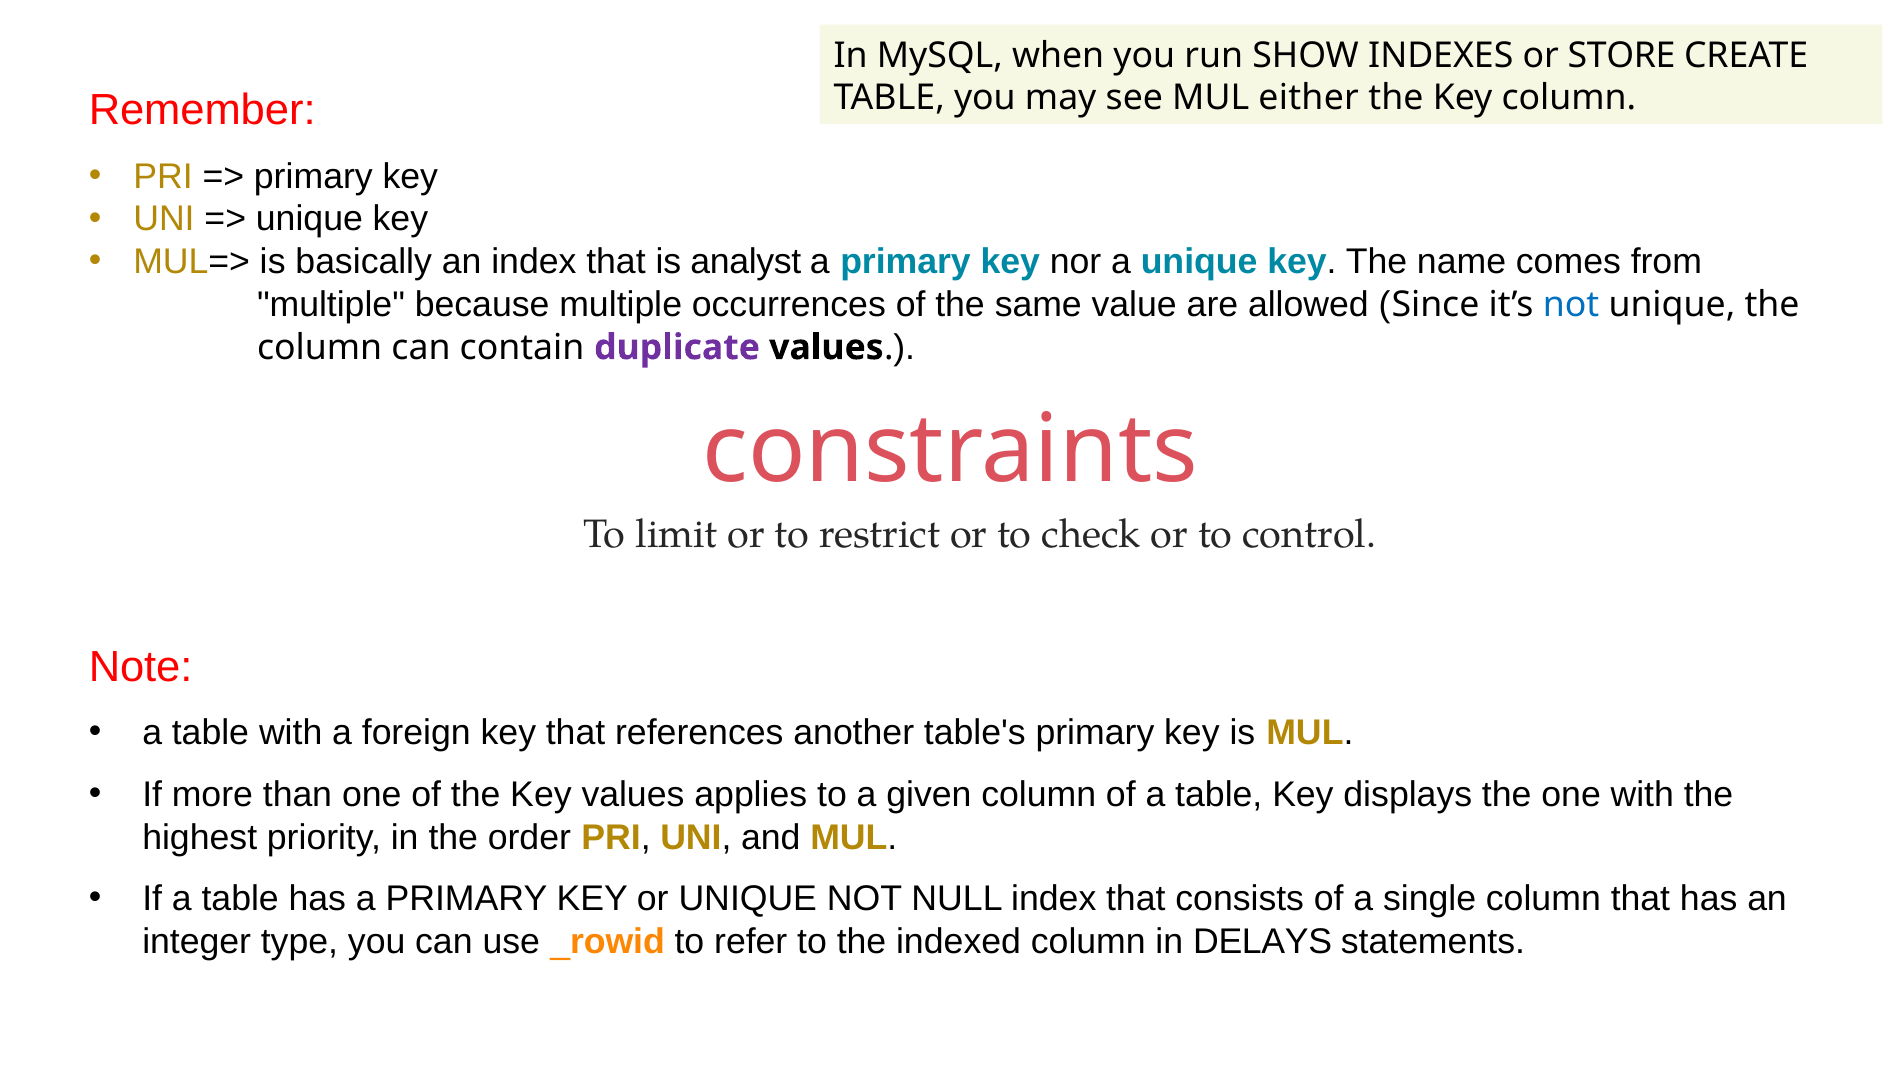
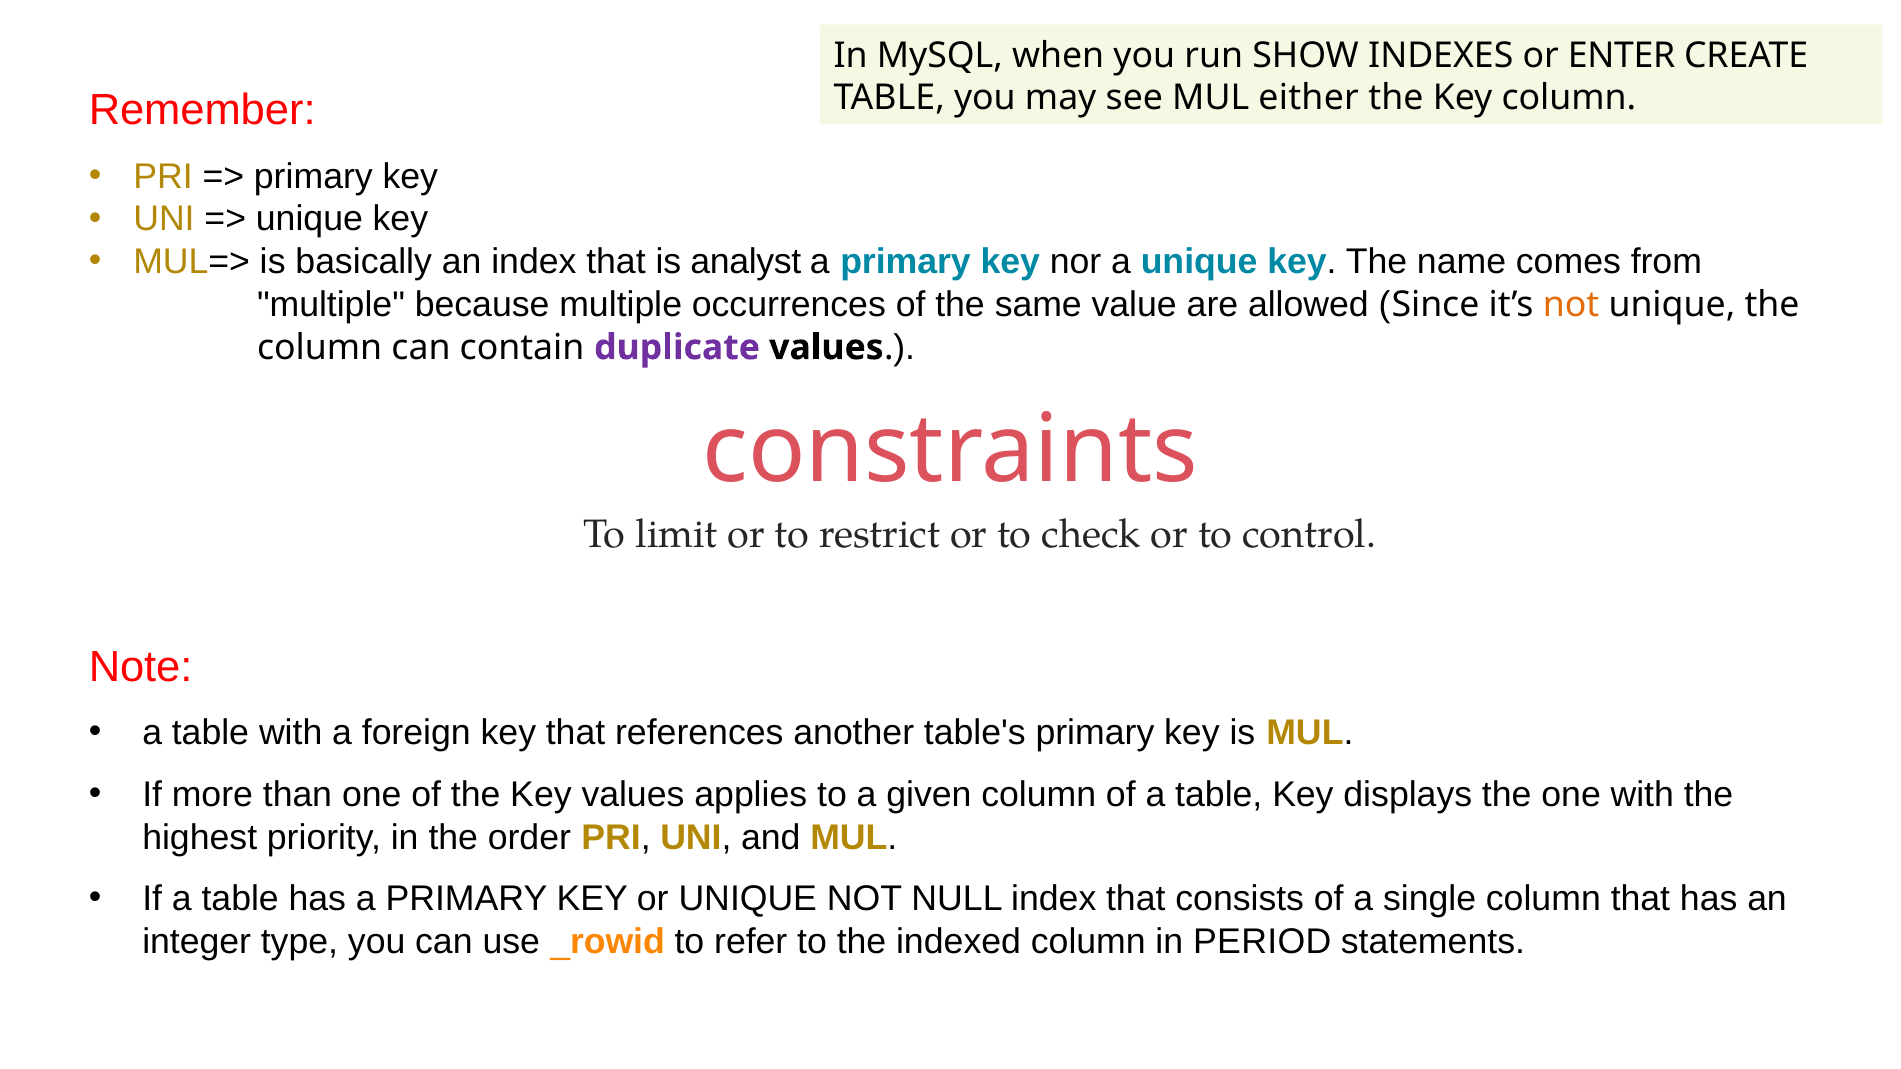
STORE: STORE -> ENTER (1622, 55)
not colour: blue -> orange (1571, 305)
DELAYS: DELAYS -> PERIOD (1262, 942)
